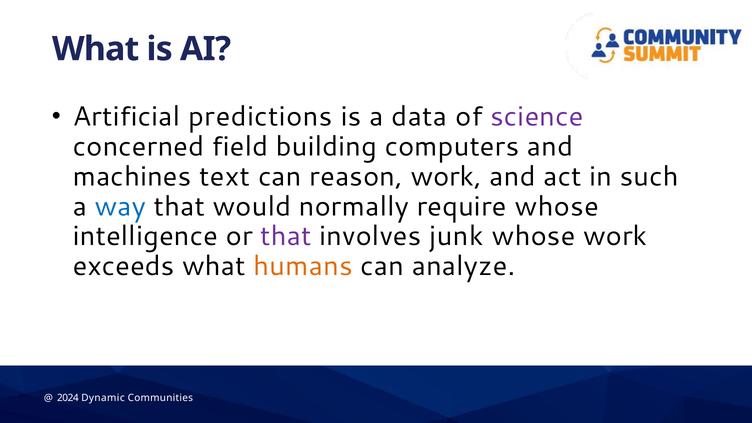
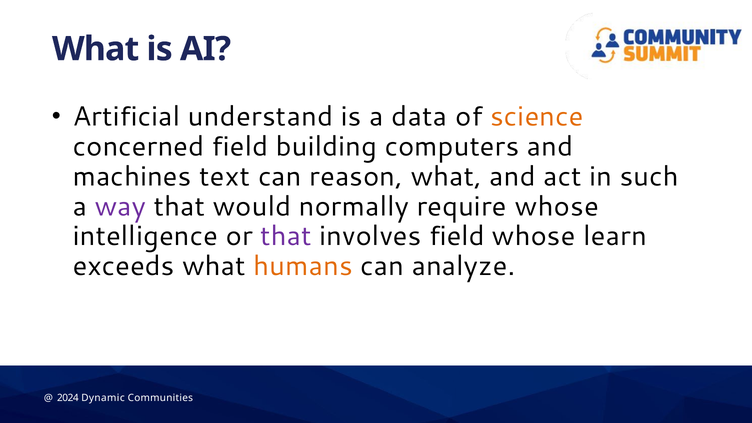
predictions: predictions -> understand (261, 117)
science colour: purple -> orange (537, 117)
reason work: work -> what (446, 176)
way colour: blue -> purple (120, 206)
involves junk: junk -> field (457, 236)
whose work: work -> learn (615, 236)
